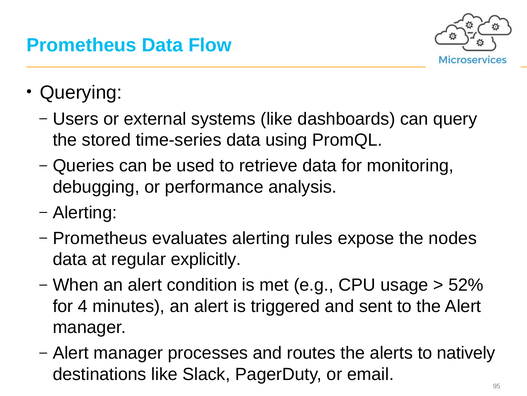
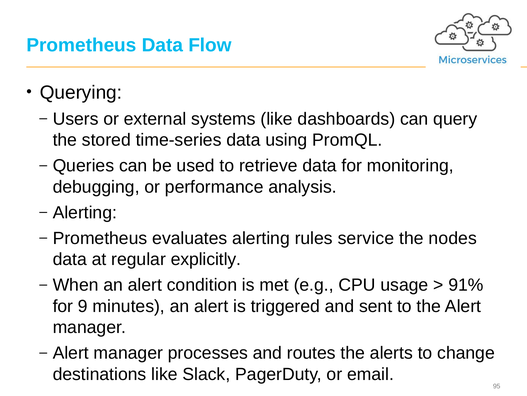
expose: expose -> service (366, 238)
52%: 52% -> 91% (466, 285)
4: 4 -> 9 (83, 306)
natively: natively -> change (466, 352)
